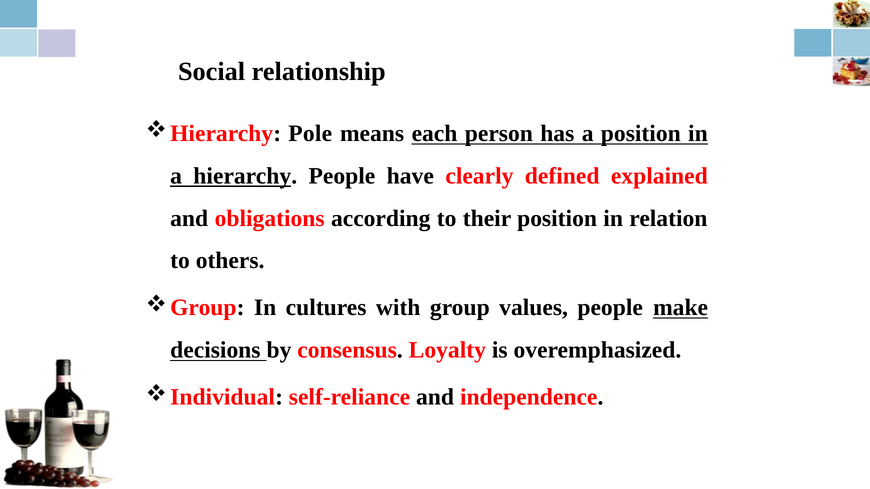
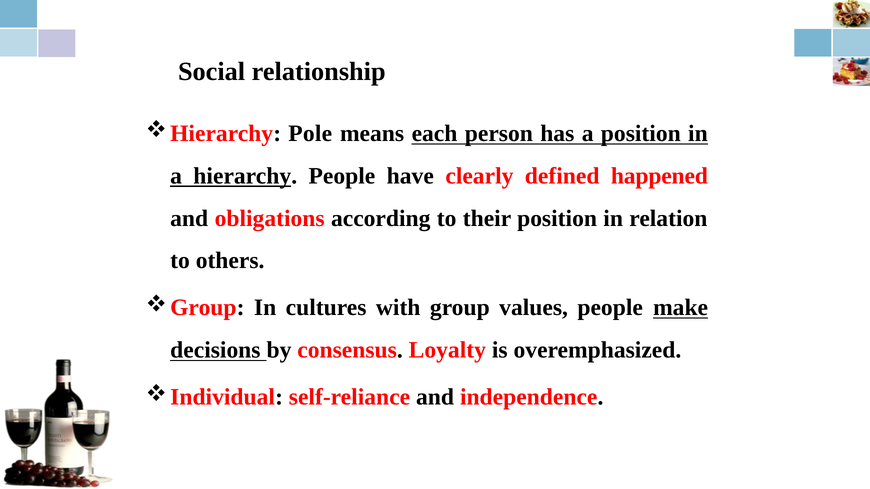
explained: explained -> happened (659, 176)
